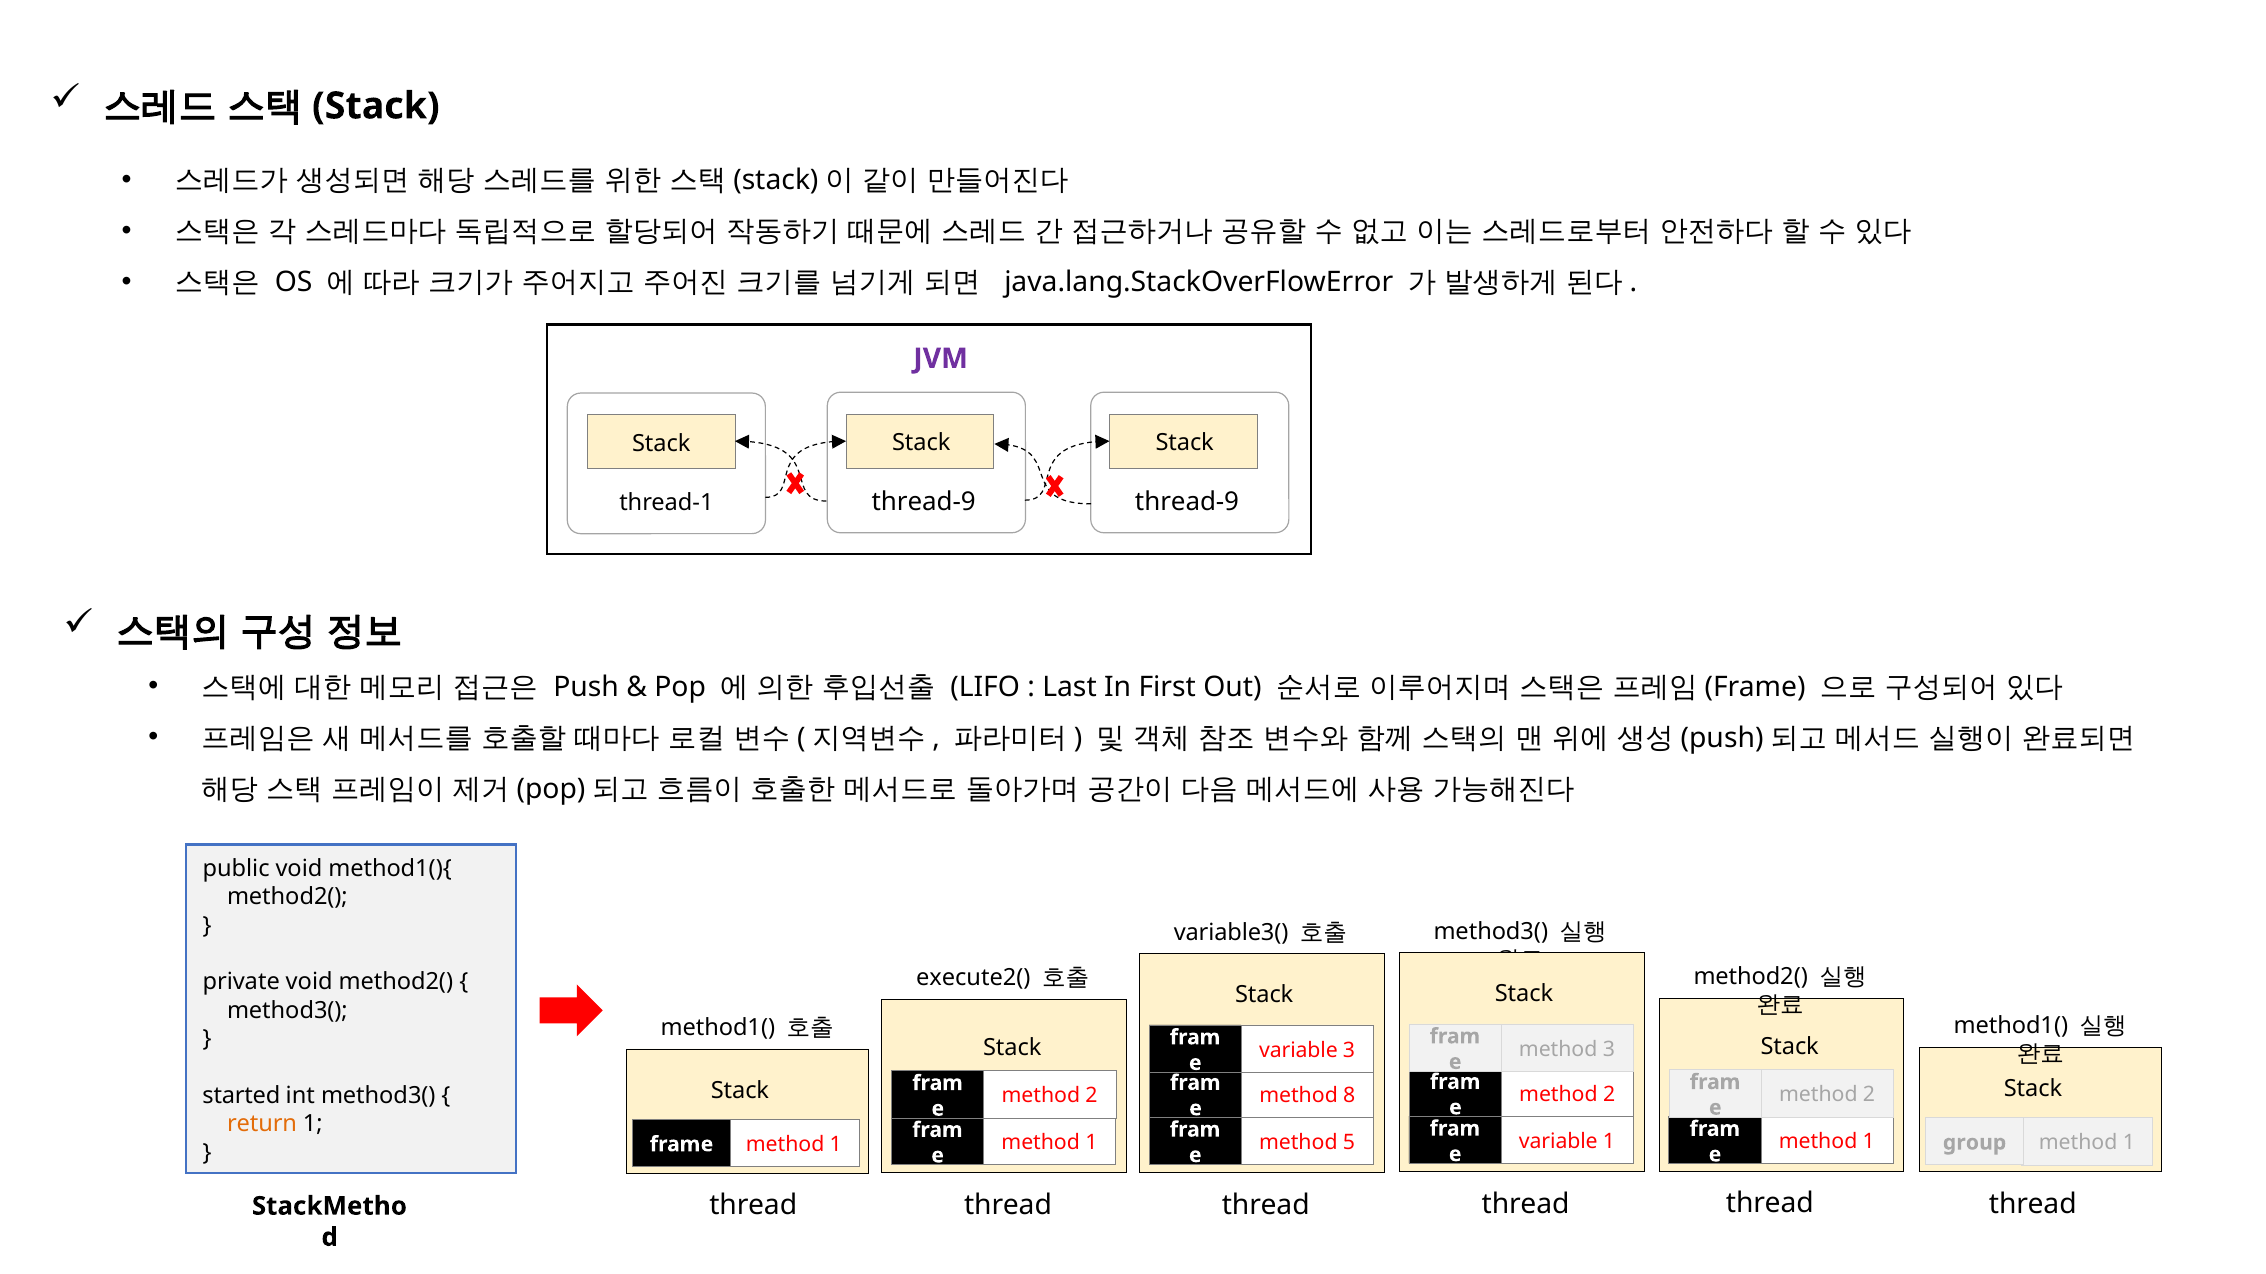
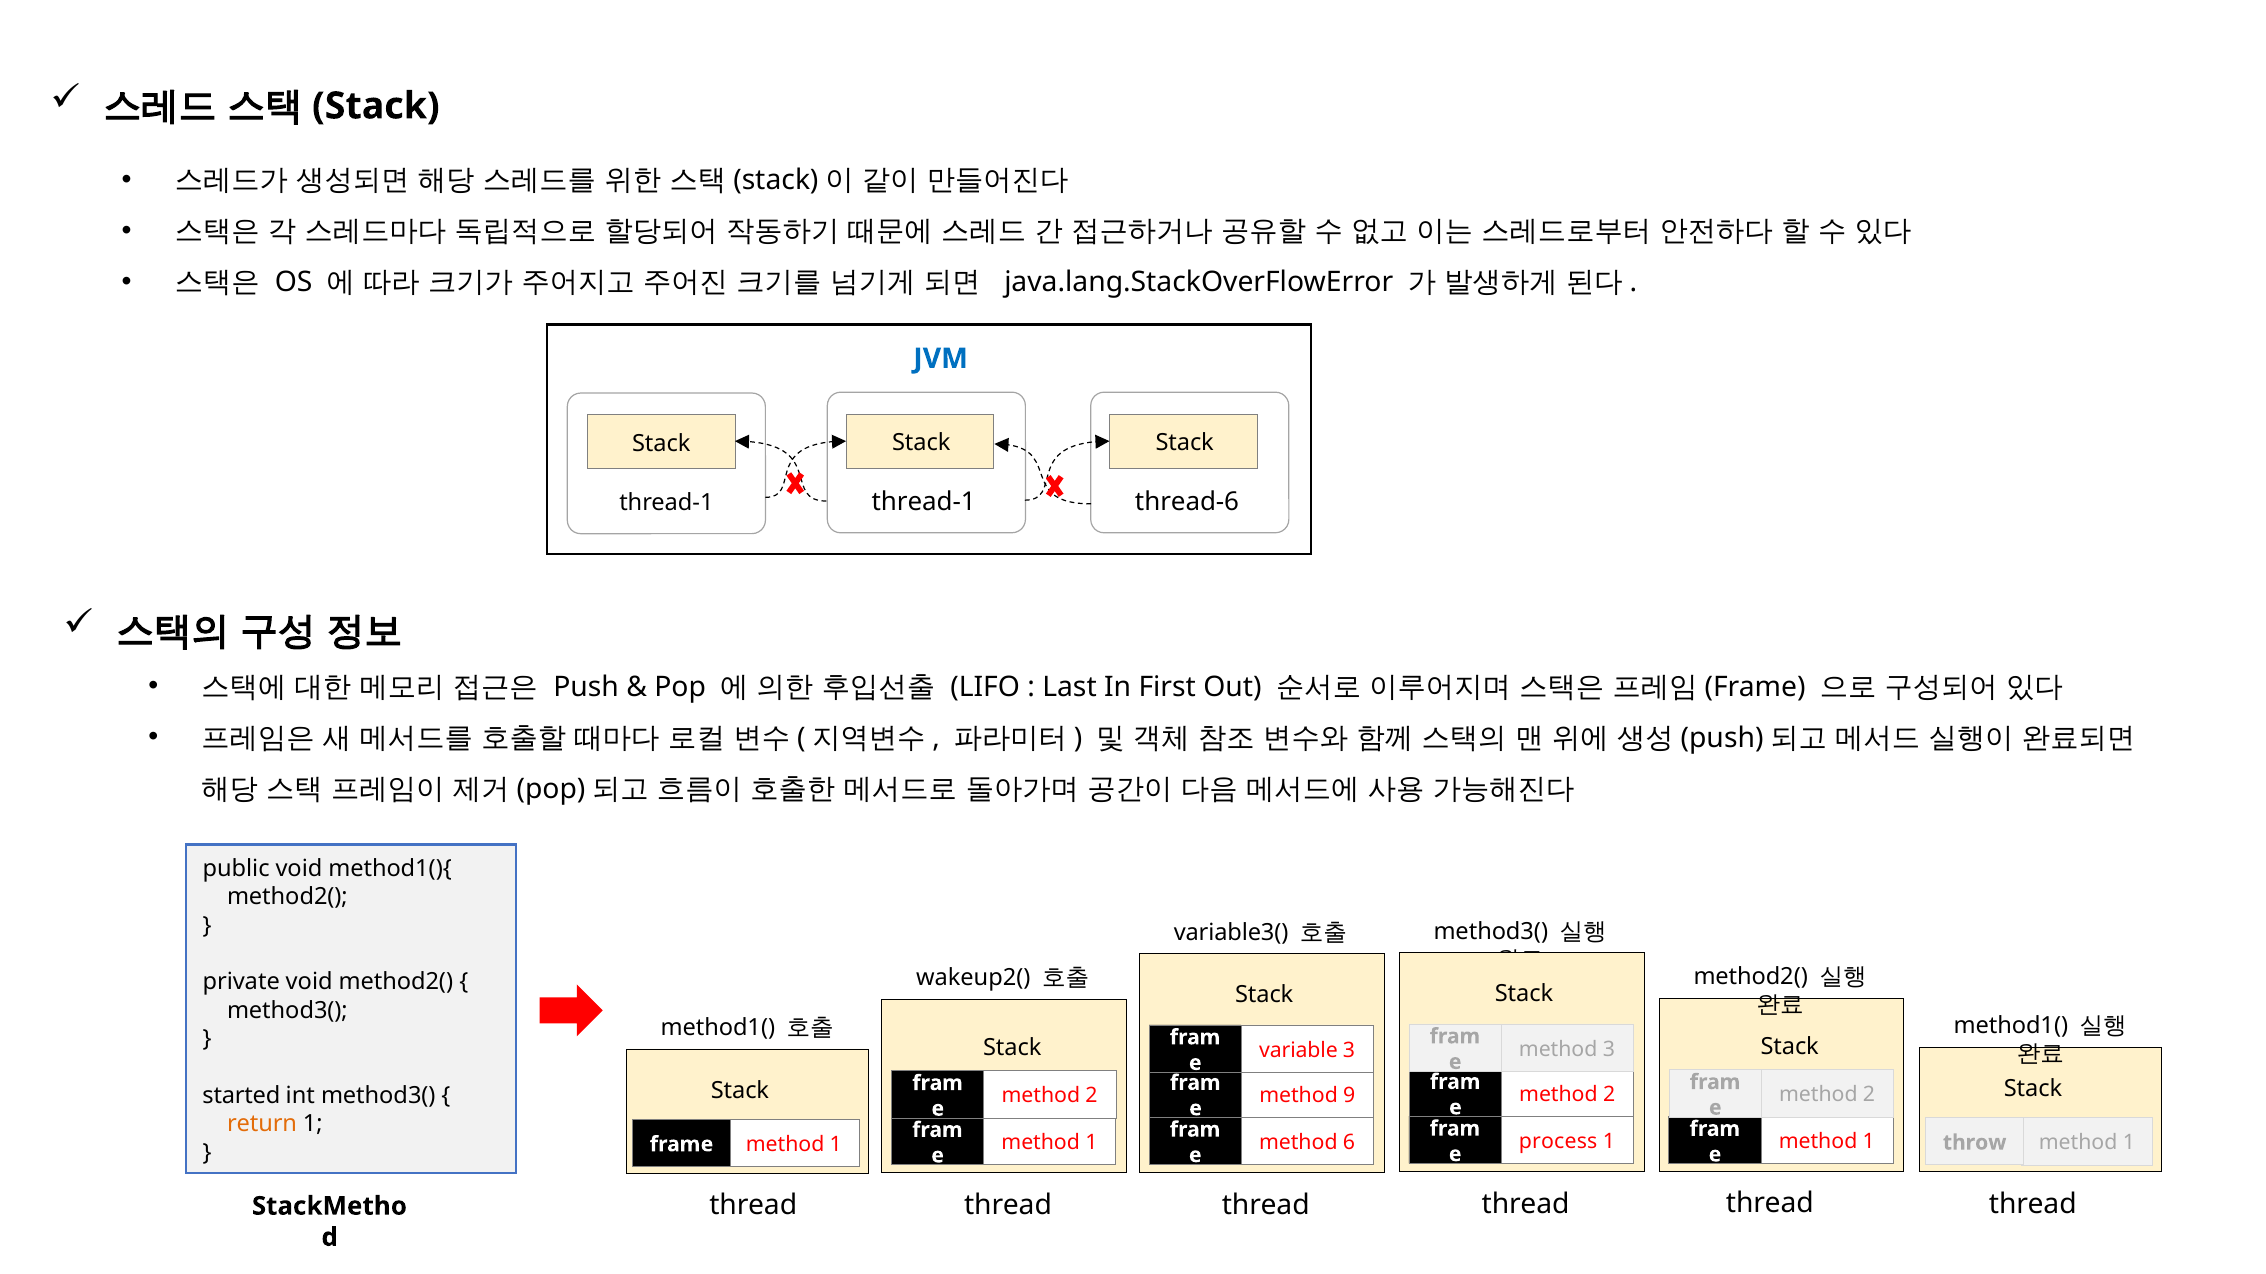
JVM colour: purple -> blue (941, 359)
thread-9: thread-9 -> thread-1 (924, 502)
thread-9: thread-9 -> thread-6 (1187, 502)
execute2(: execute2( -> wakeup2( (973, 978)
8: 8 -> 9 (1349, 1096)
variable: variable -> process (1558, 1142)
5: 5 -> 6 (1349, 1143)
group: group -> throw (1975, 1143)
